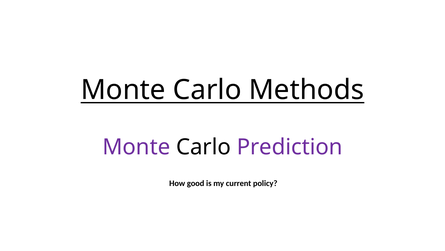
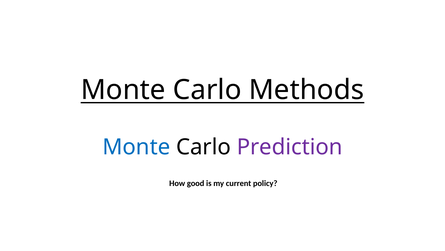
Monte colour: purple -> blue (136, 147)
